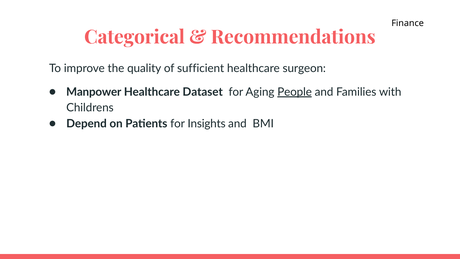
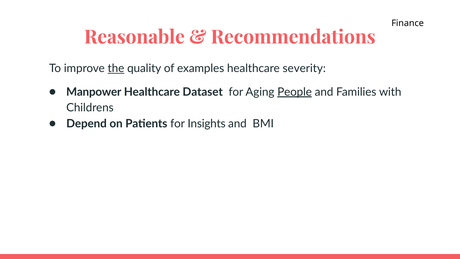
Categorical: Categorical -> Reasonable (134, 37)
the underline: none -> present (116, 68)
sufficient: sufficient -> examples (201, 68)
surgeon: surgeon -> severity (304, 68)
